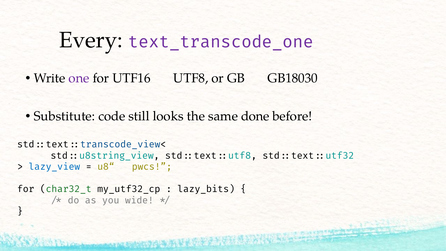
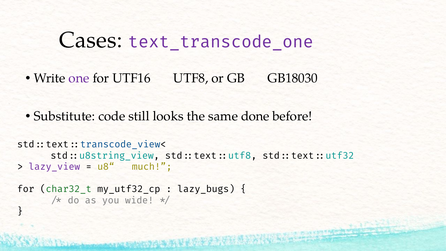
Every: Every -> Cases (91, 40)
lazy_view colour: blue -> purple (54, 167)
pwcs: pwcs -> much (152, 167)
lazy_bits: lazy_bits -> lazy_bugs (206, 189)
